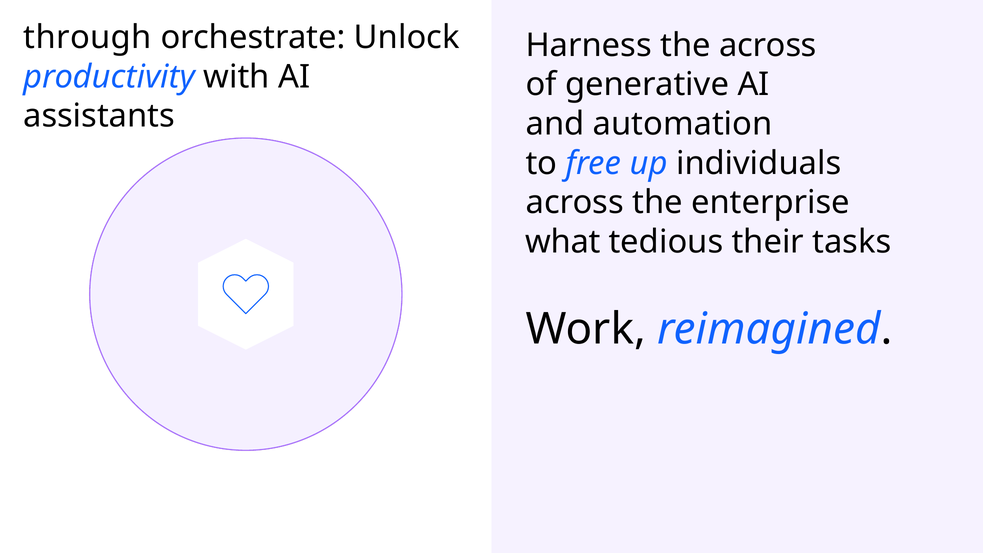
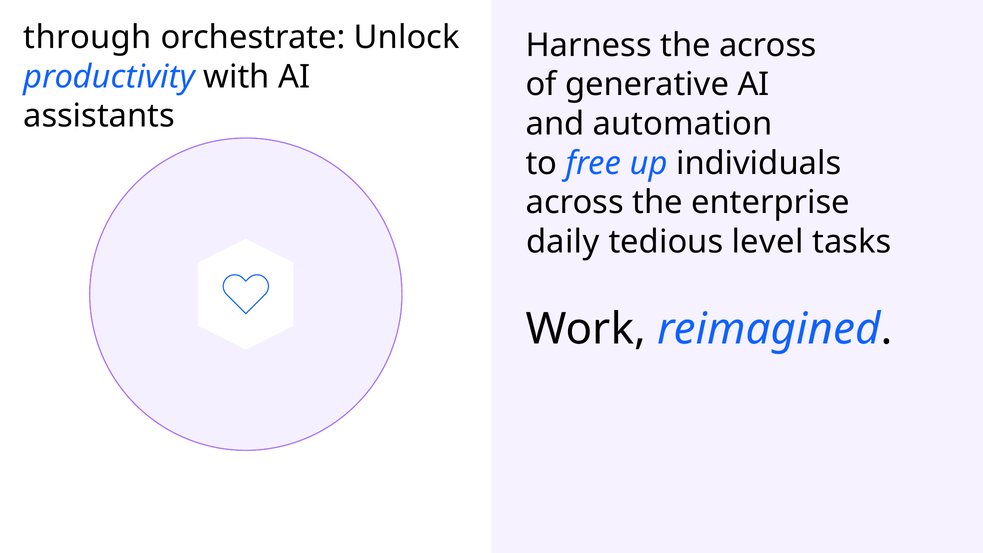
what: what -> daily (563, 242)
tedious their: their -> level (768, 242)
